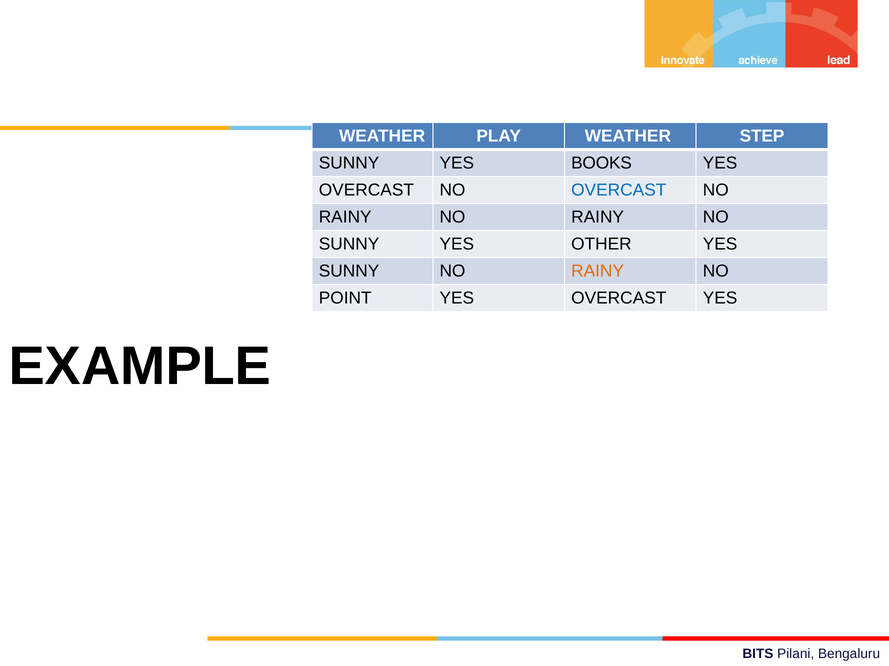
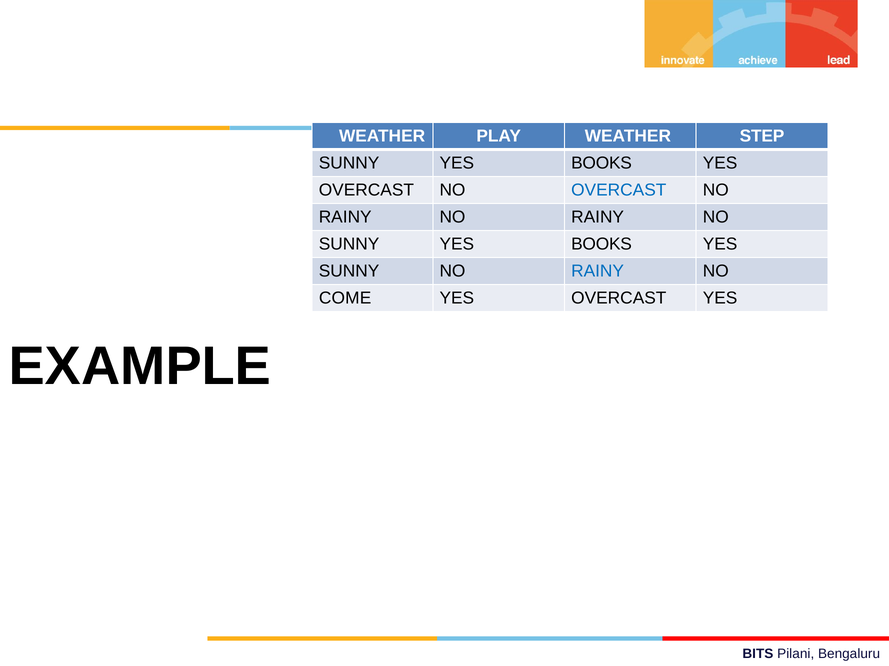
OTHER: OTHER -> BOOKS (602, 244)
RAINY colour: orange -> blue (598, 271)
POINT: POINT -> COME (345, 298)
